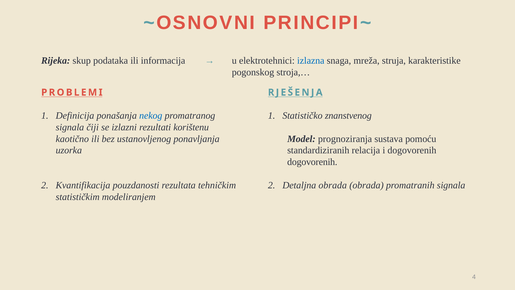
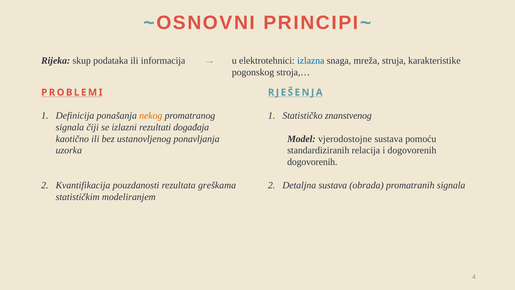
nekog colour: blue -> orange (151, 115)
korištenu: korištenu -> događaja (191, 127)
prognoziranja: prognoziranja -> vjerodostojne (345, 139)
tehničkim: tehničkim -> greškama (217, 185)
Detaljna obrada: obrada -> sustava (333, 185)
